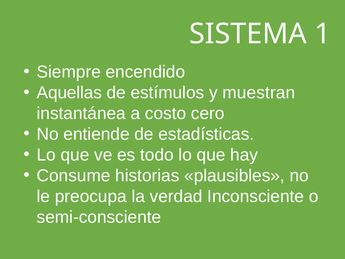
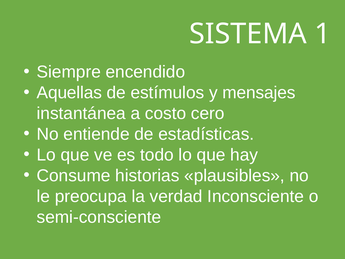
muestran: muestran -> mensajes (259, 93)
